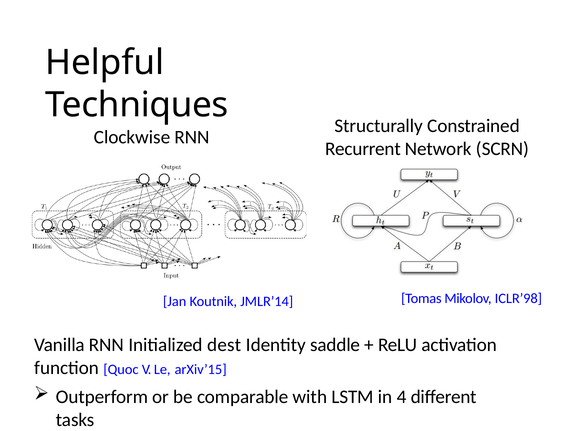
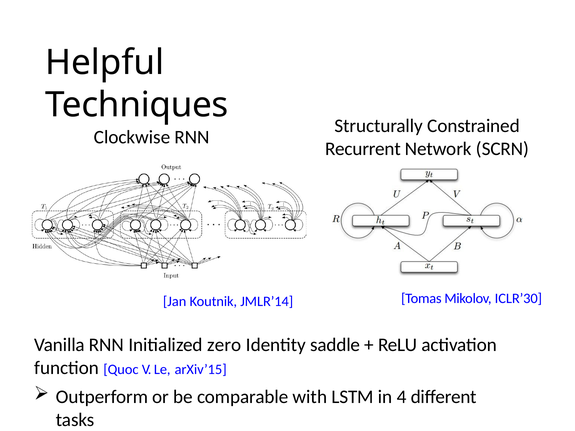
ICLR’98: ICLR’98 -> ICLR’30 (518, 299)
dest: dest -> zero (224, 345)
